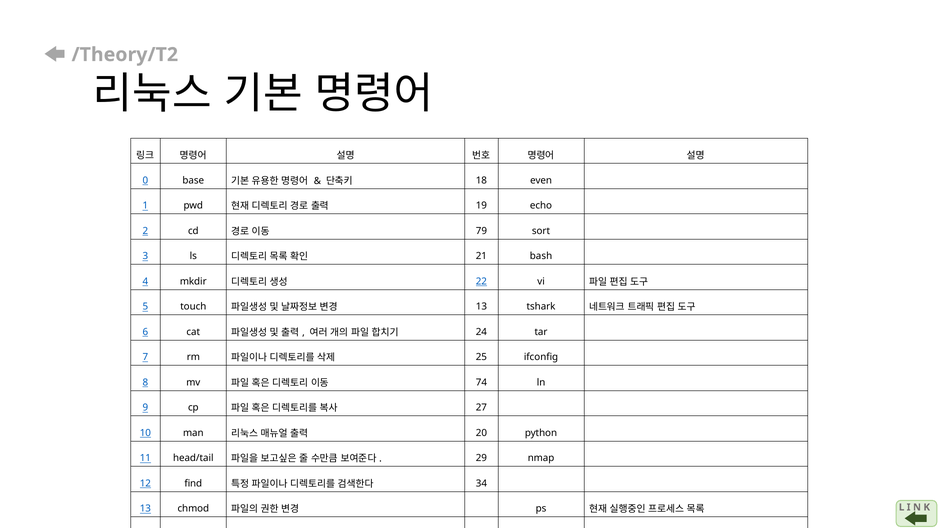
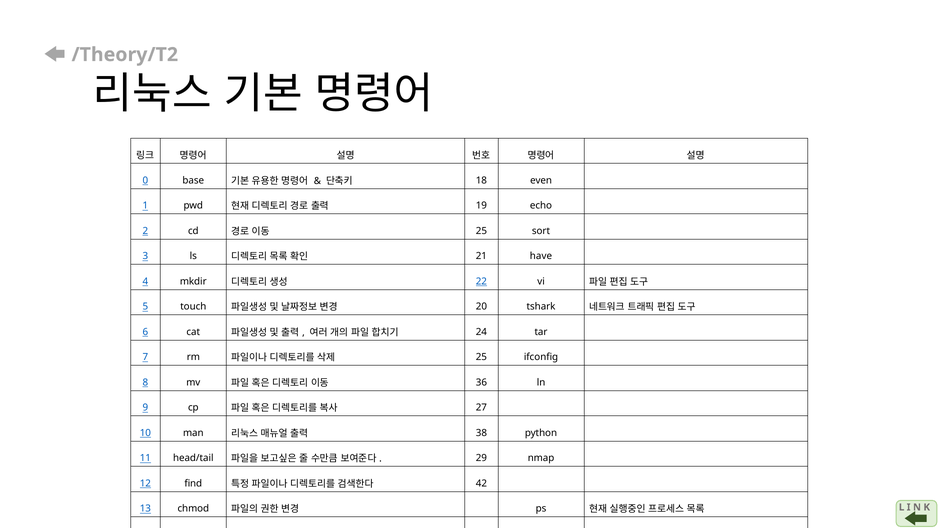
79: 79 -> 25 (481, 231)
bash: bash -> have (541, 256)
13: 13 -> 20 (481, 306)
74: 74 -> 36 (481, 382)
20: 20 -> 38 (481, 433)
34: 34 -> 42 (481, 483)
